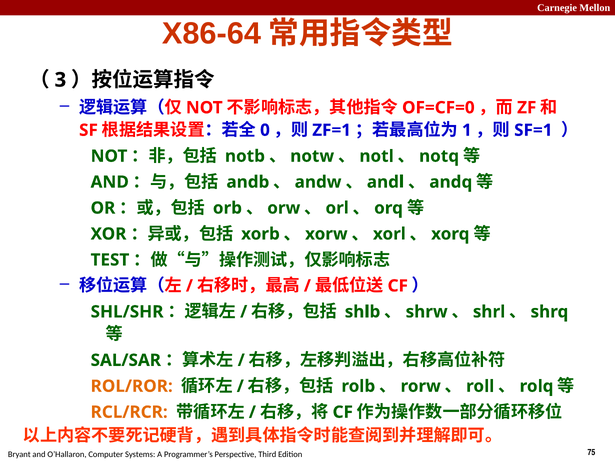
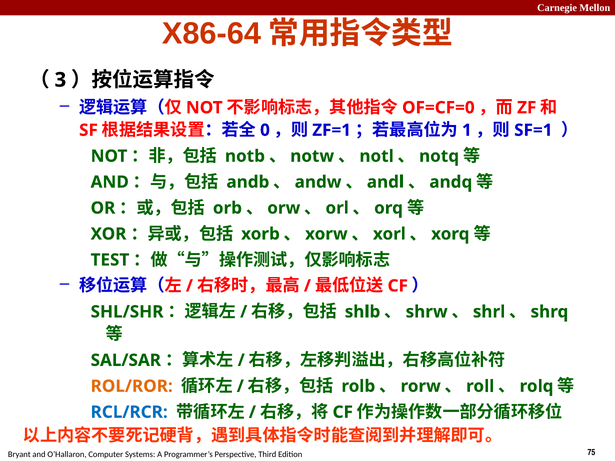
RCL/RCR colour: orange -> blue (129, 412)
